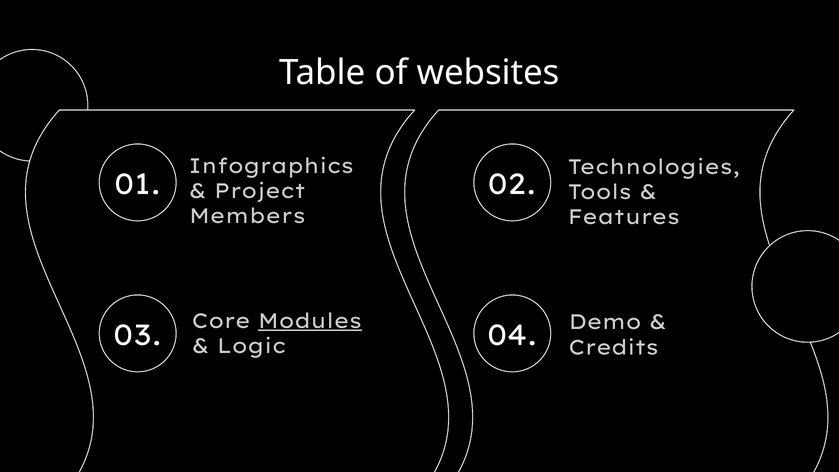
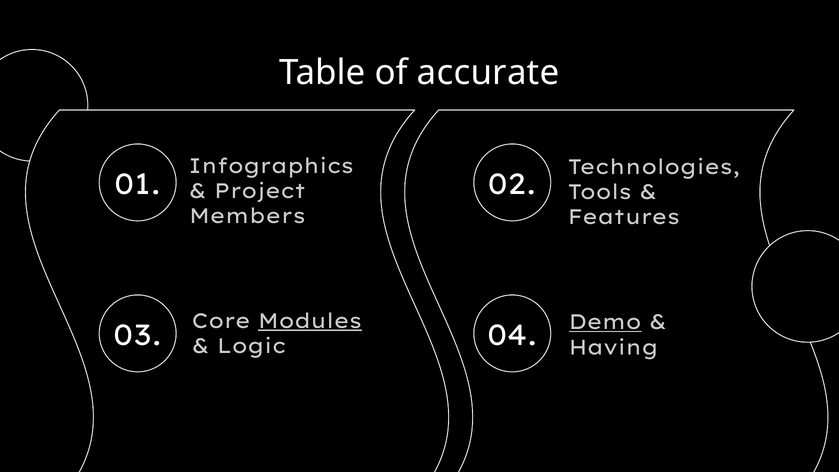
websites: websites -> accurate (488, 73)
Demo underline: none -> present (605, 322)
Credits: Credits -> Having (614, 348)
